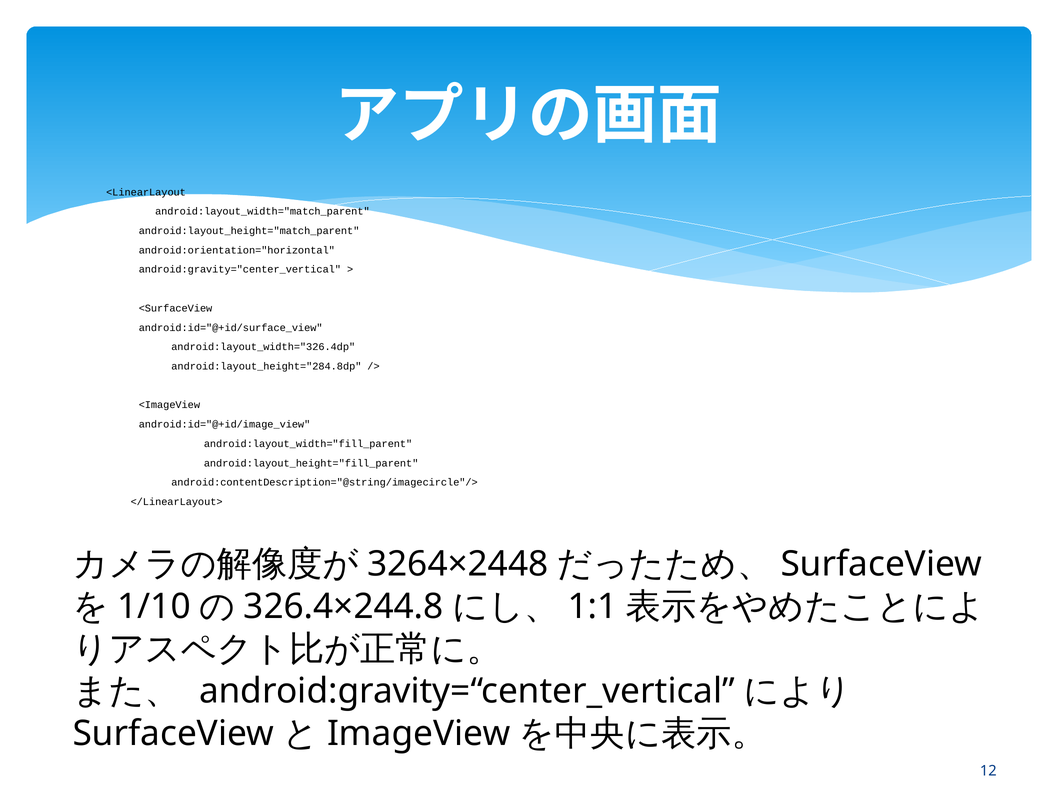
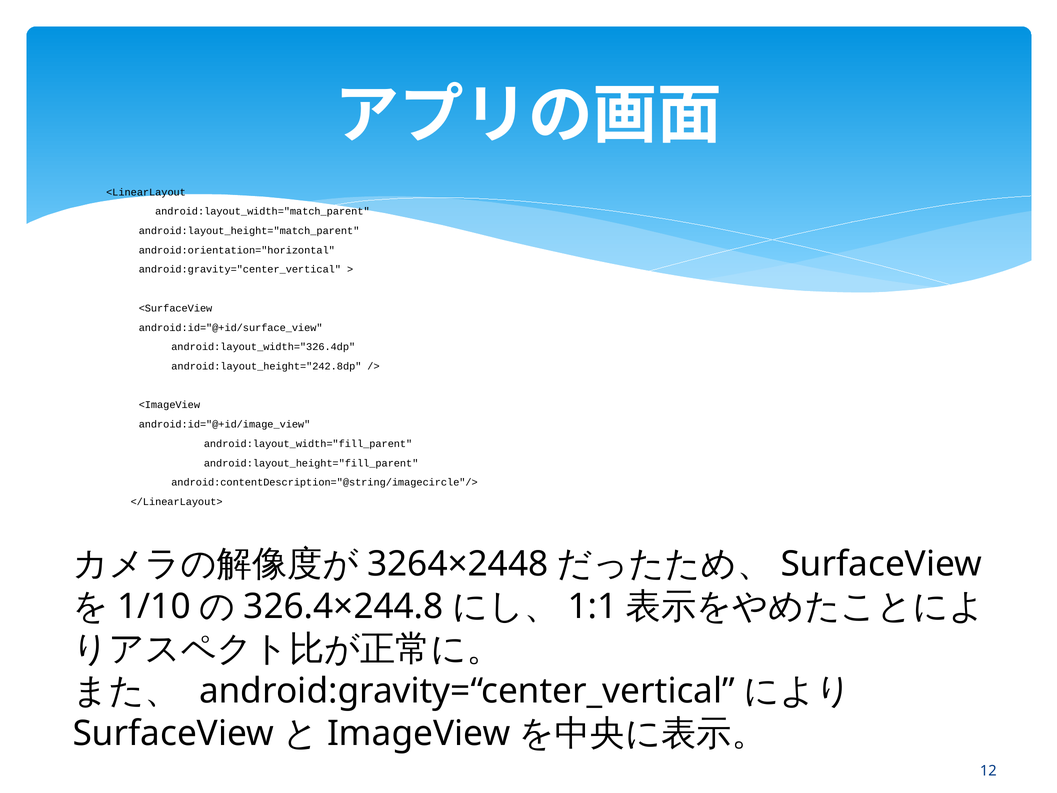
android:layout_height="284.8dp: android:layout_height="284.8dp -> android:layout_height="242.8dp (266, 366)
